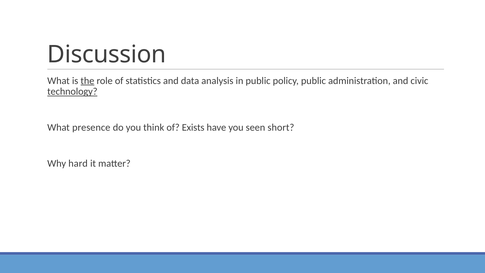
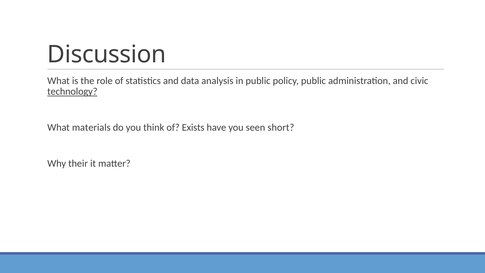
the underline: present -> none (87, 81)
presence: presence -> materials (91, 128)
hard: hard -> their (78, 163)
